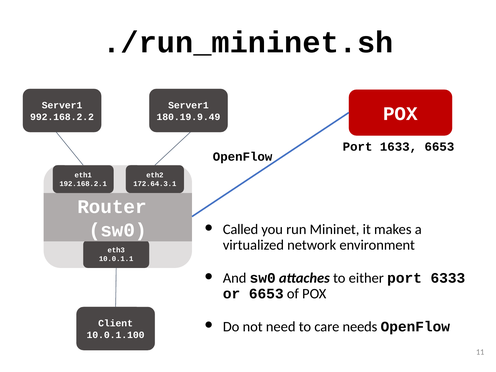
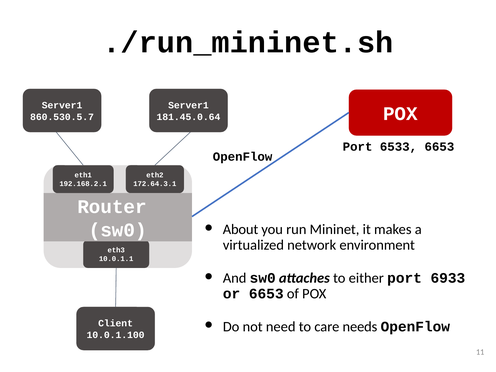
992.168.2.2: 992.168.2.2 -> 860.530.5.7 (62, 117)
180.19.9.49: 180.19.9.49 -> 181.45.0.64 (188, 117)
1633: 1633 -> 6533 (398, 147)
Called: Called -> About (241, 230)
6333: 6333 -> 6933 (448, 278)
